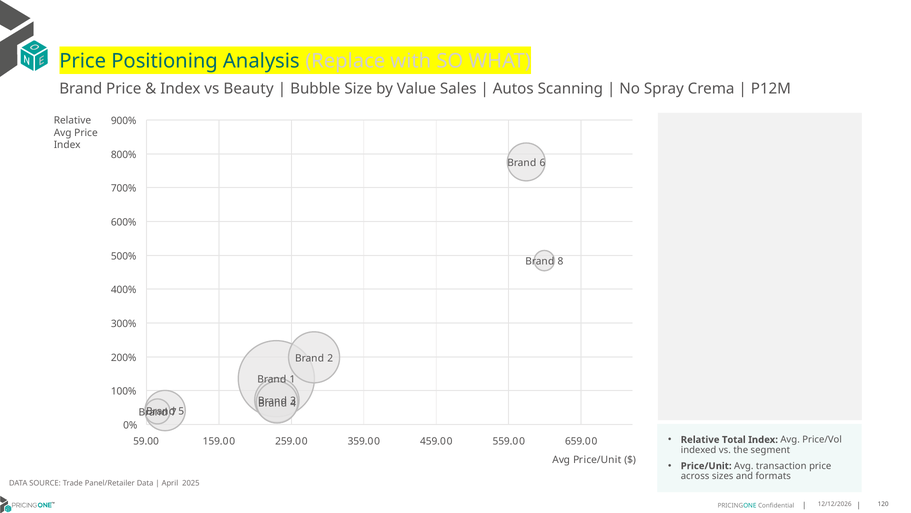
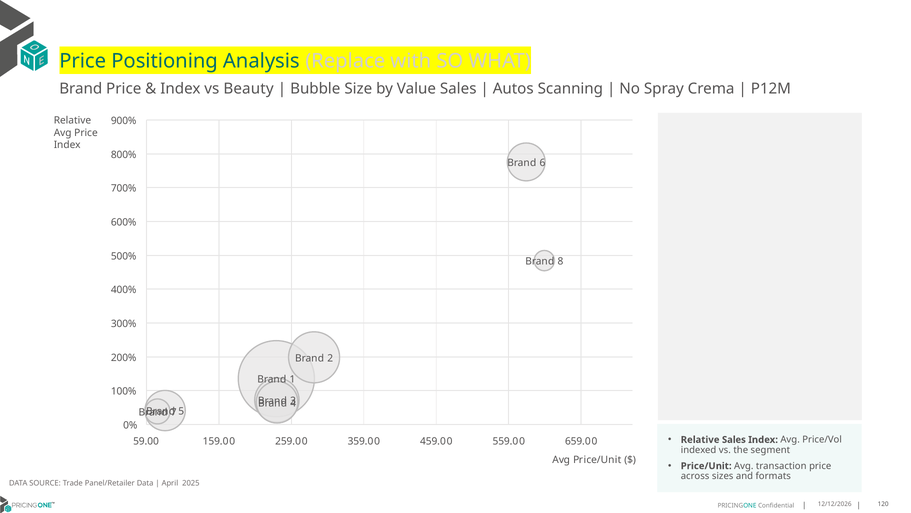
Relative Total: Total -> Sales (734, 439)
